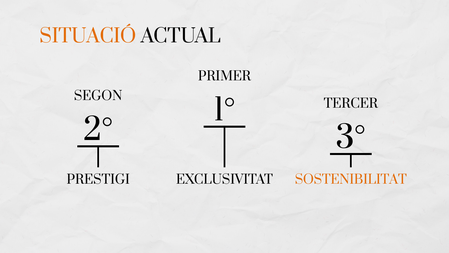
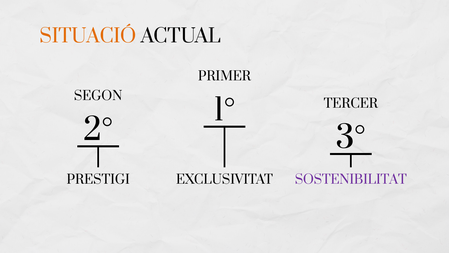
SOSTENIBILITAT colour: orange -> purple (351, 179)
